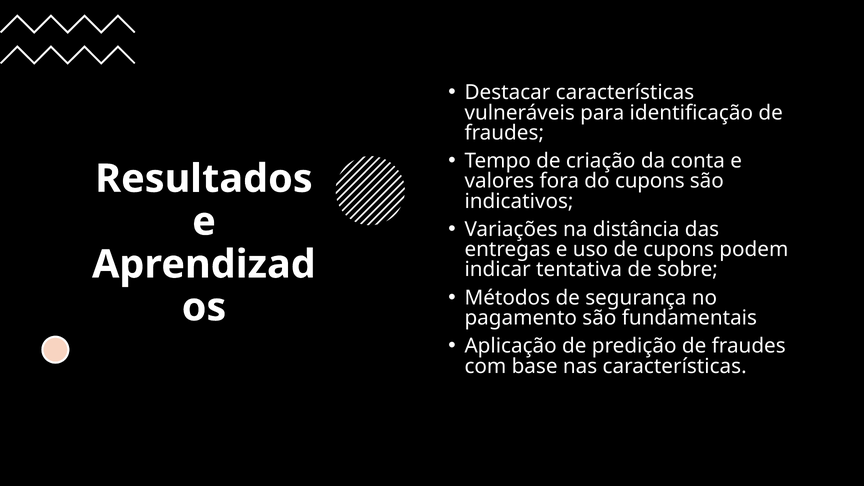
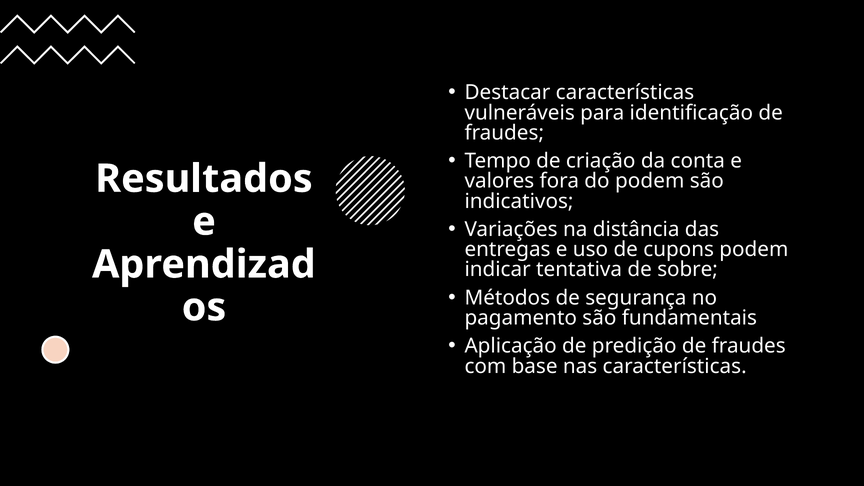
do cupons: cupons -> podem (650, 181)
